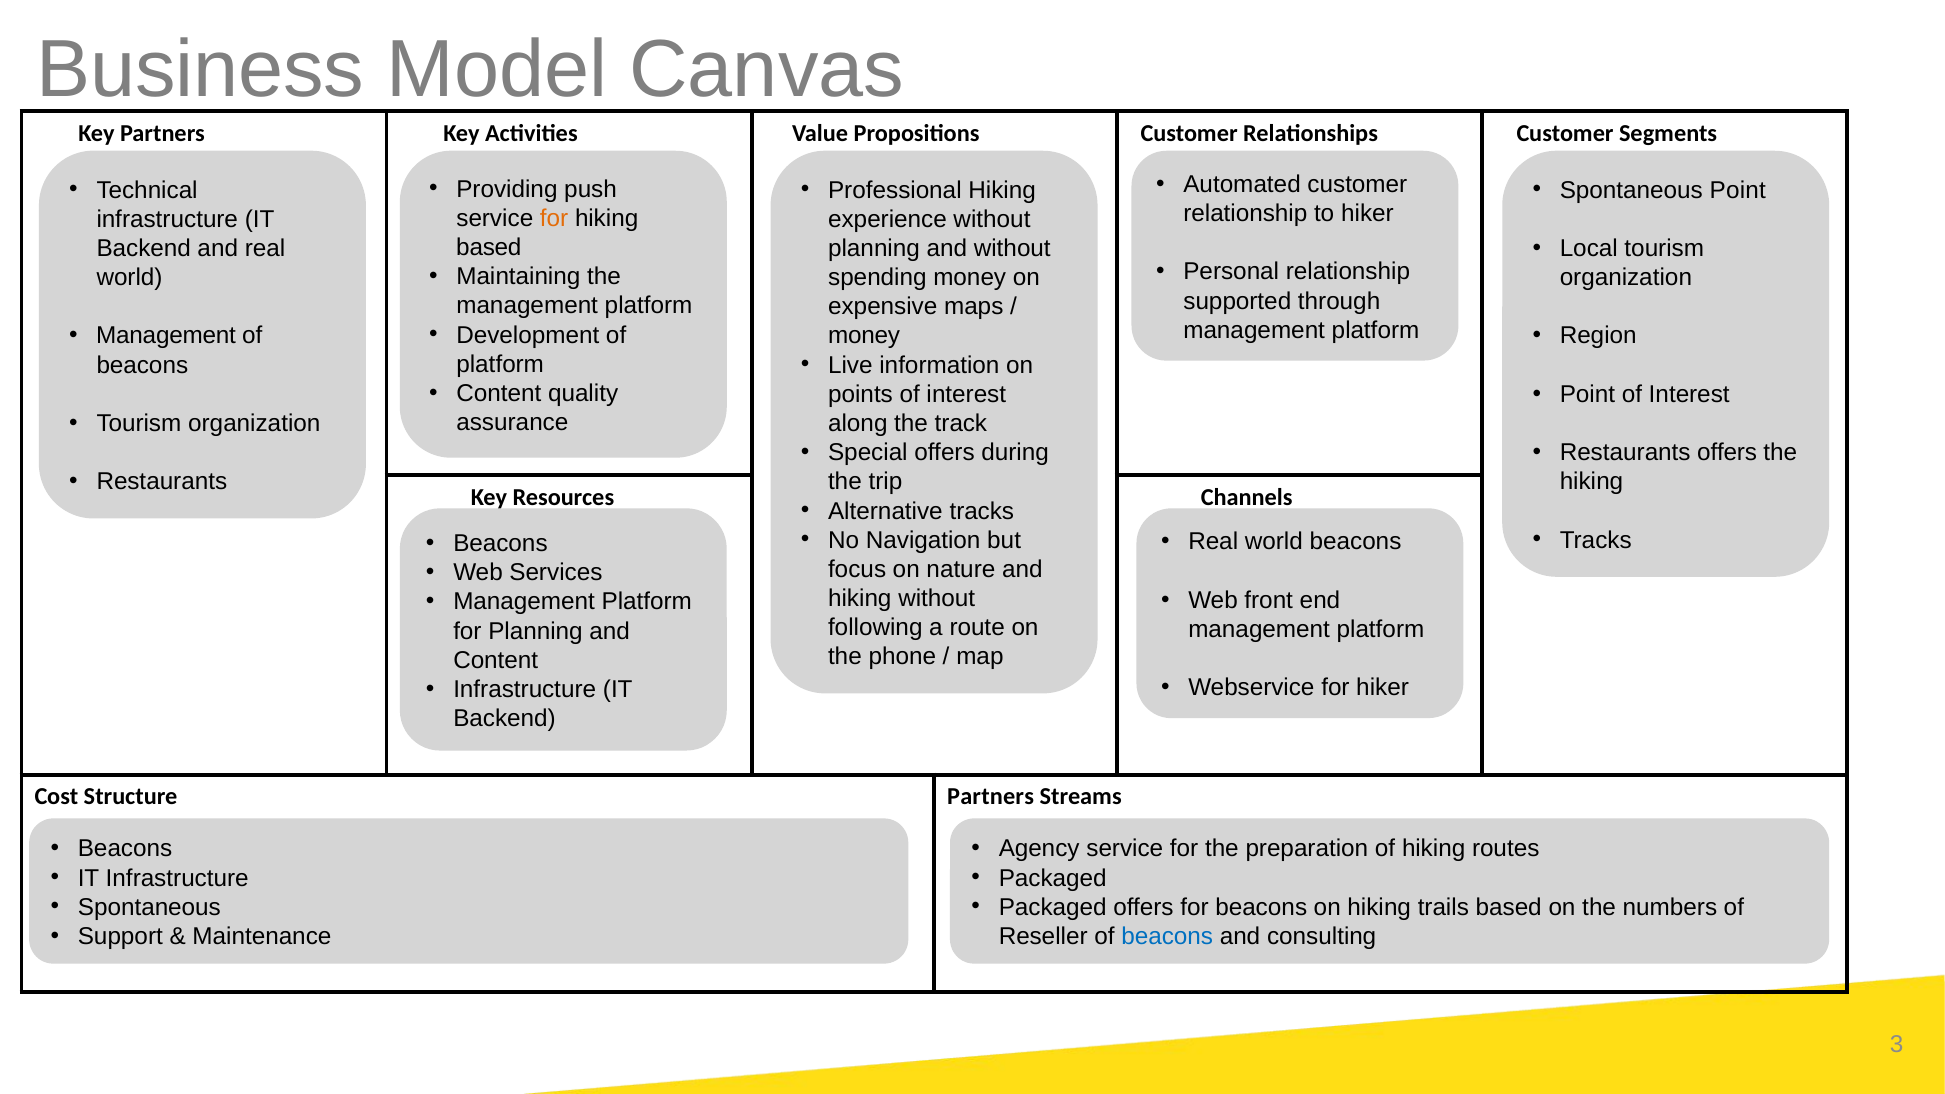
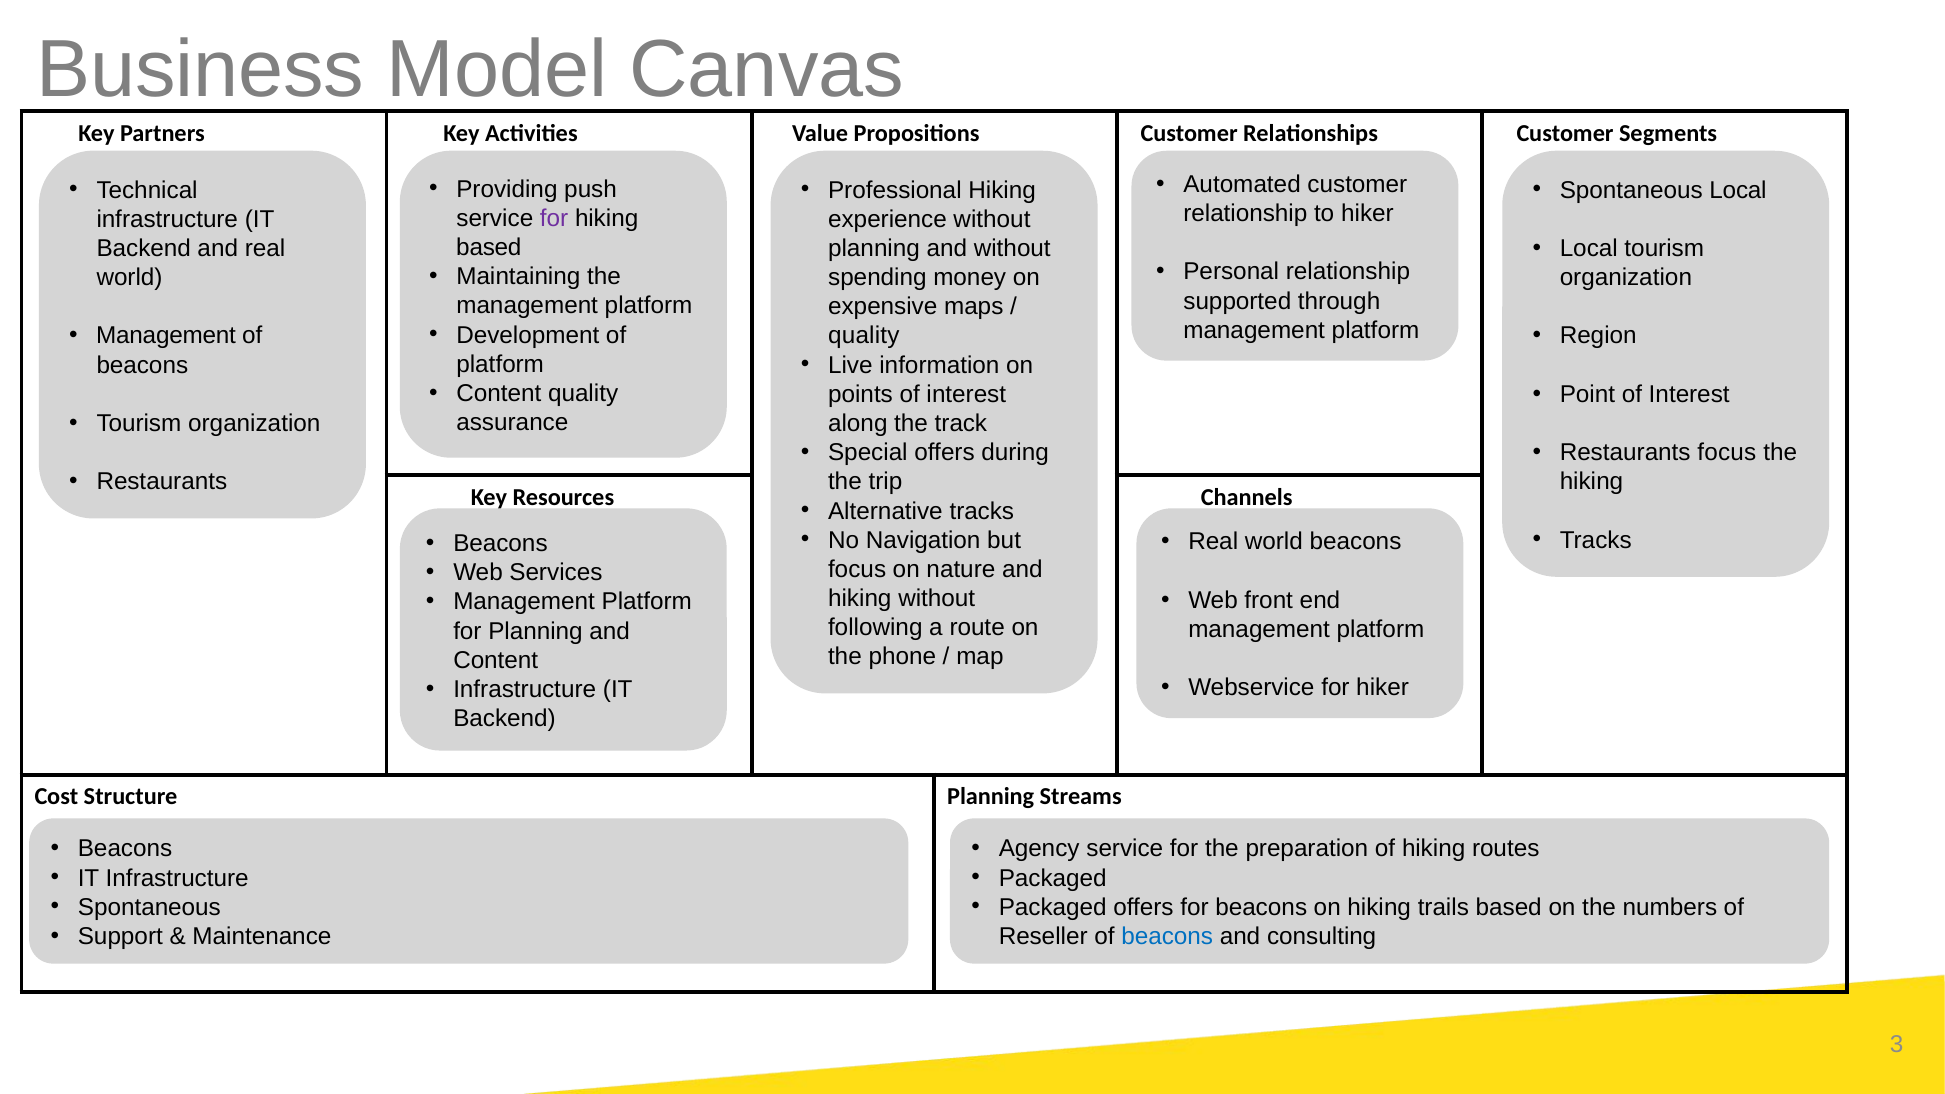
Spontaneous Point: Point -> Local (1738, 190)
for colour: orange -> purple (554, 218)
money: money -> quality (864, 336)
Restaurants offers: offers -> focus (1727, 453)
Structure Partners: Partners -> Planning (991, 797)
